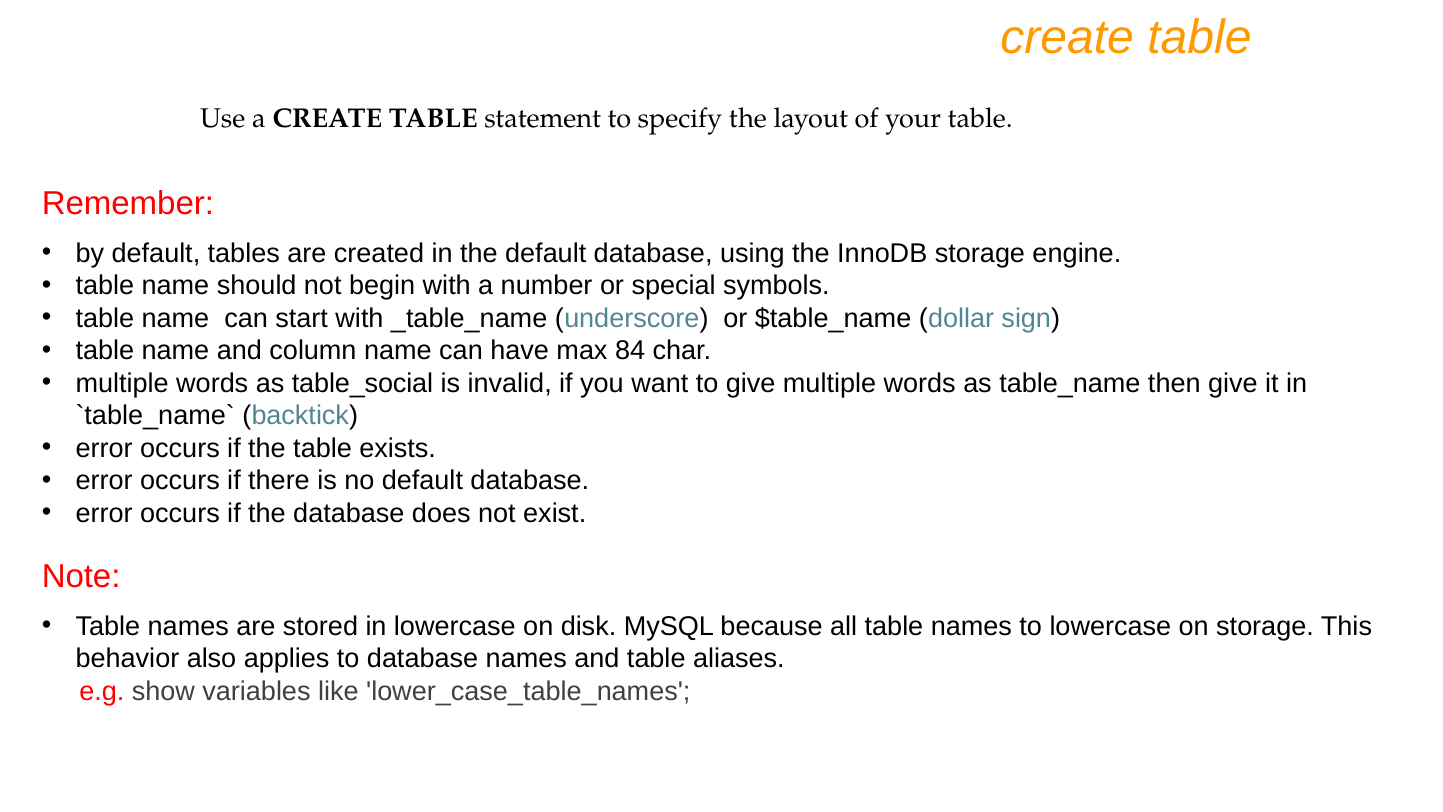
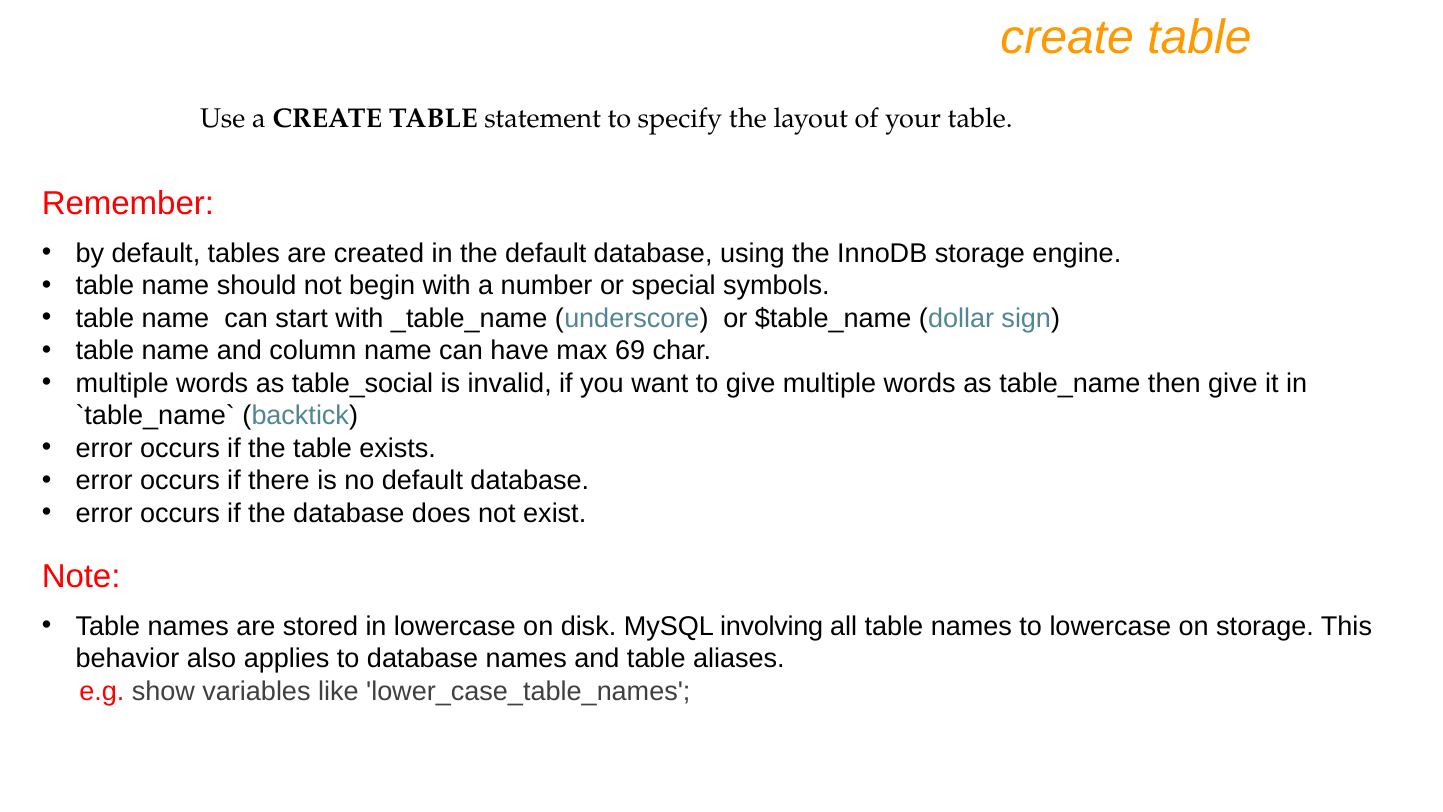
84: 84 -> 69 (630, 351)
because: because -> involving (772, 626)
